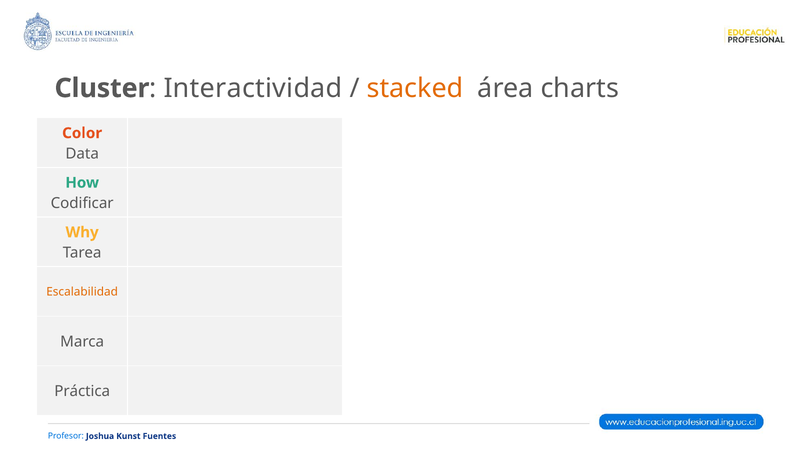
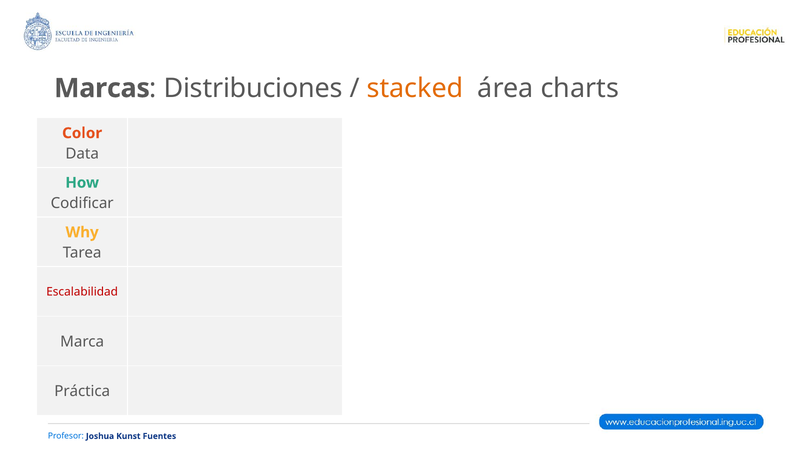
Cluster: Cluster -> Marcas (102, 88)
Interactividad: Interactividad -> Distribuciones (253, 88)
Escalabilidad colour: orange -> red (82, 292)
